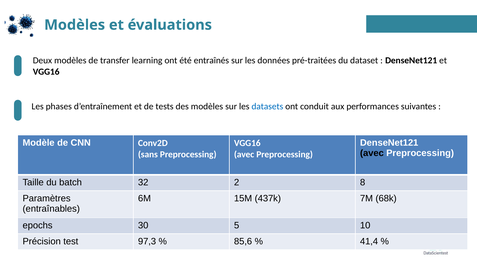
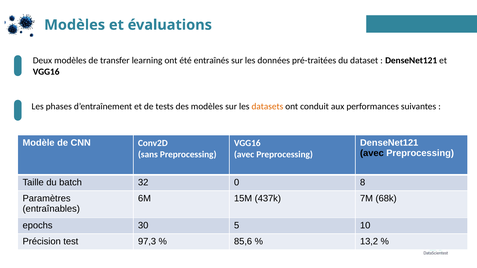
datasets colour: blue -> orange (267, 107)
2: 2 -> 0 (237, 183)
41,4: 41,4 -> 13,2 (369, 242)
